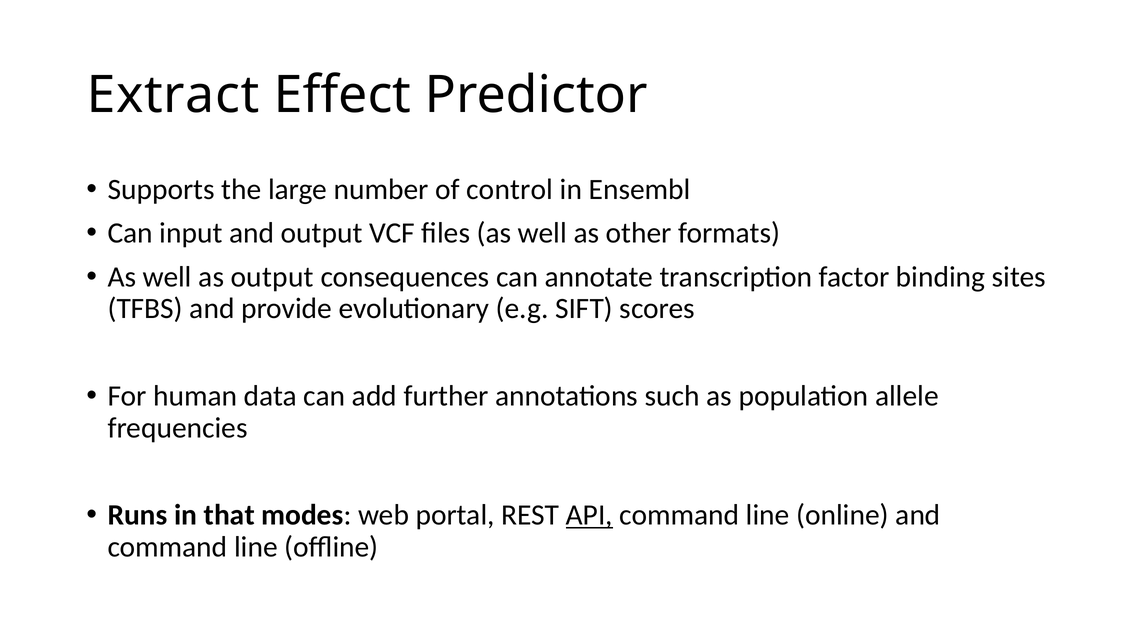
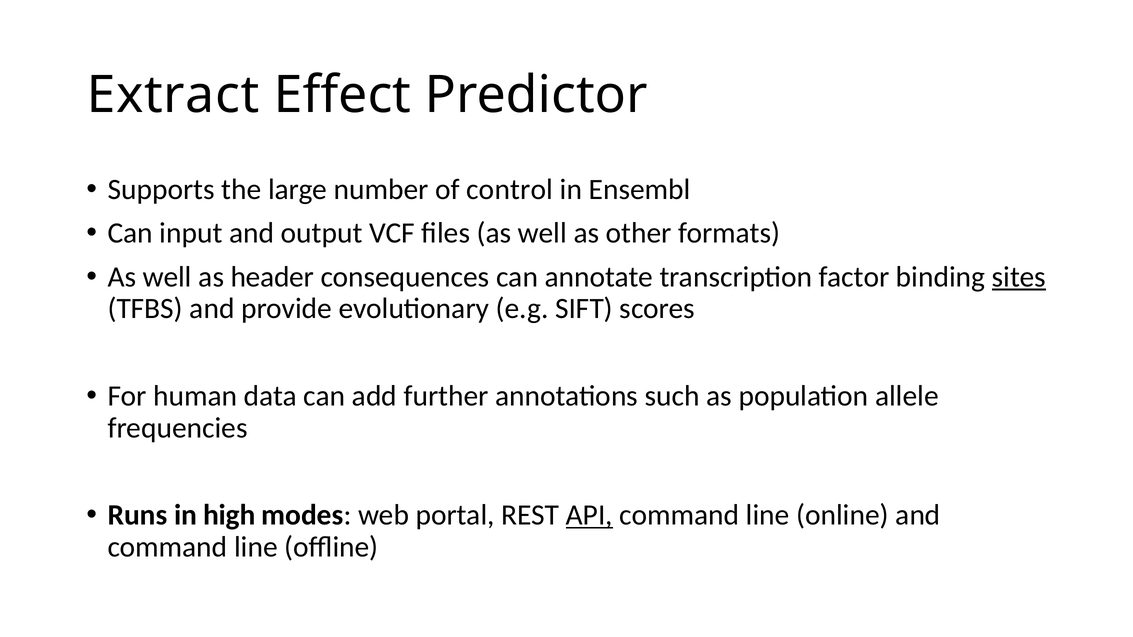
as output: output -> header (272, 277)
sites underline: none -> present (1019, 277)
that: that -> high (229, 515)
